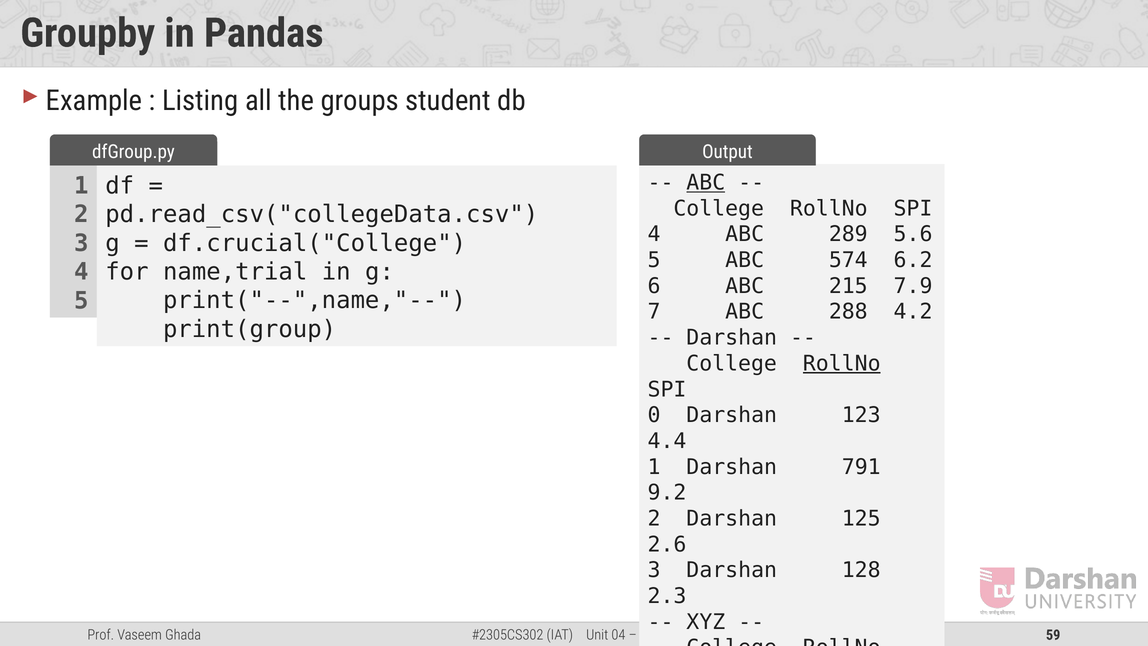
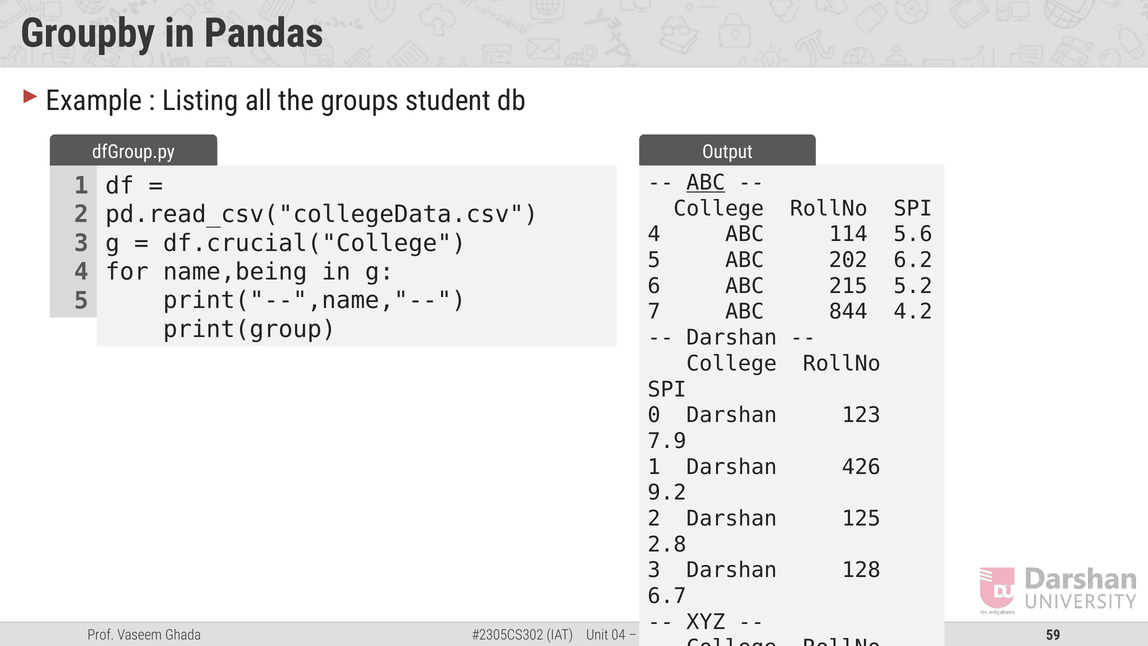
289: 289 -> 114 (848, 234)
574: 574 -> 202 (848, 260)
name,trial: name,trial -> name,being (235, 272)
215 7.9: 7.9 -> 5.2 (913, 286)
288: 288 -> 844 (848, 312)
RollNo underline: present -> none (842, 363)
4.4: 4.4 -> 7.9 (667, 441)
791: 791 -> 426 (861, 467)
2.6: 2.6 -> 2.8 (667, 544)
2.3: 2.3 -> 6.7 (667, 596)
